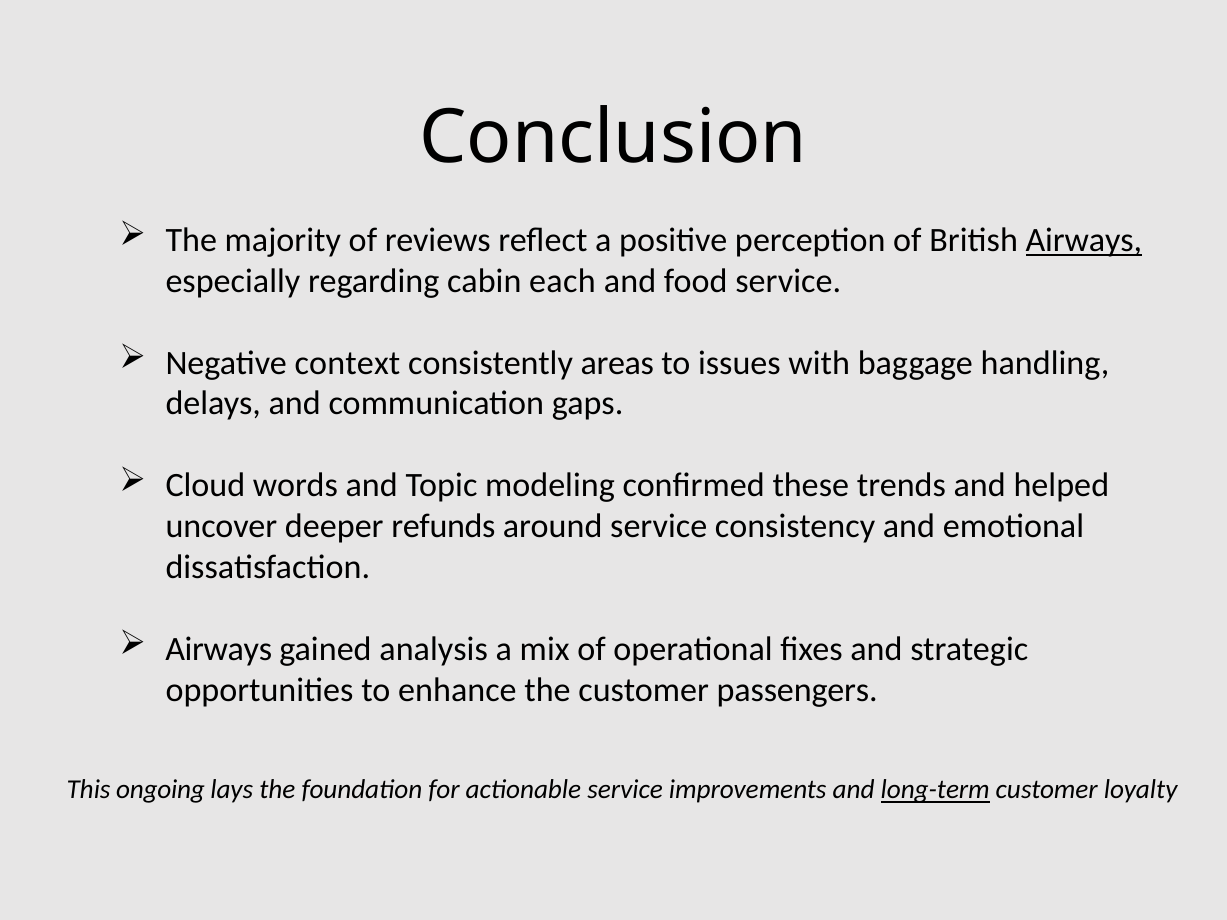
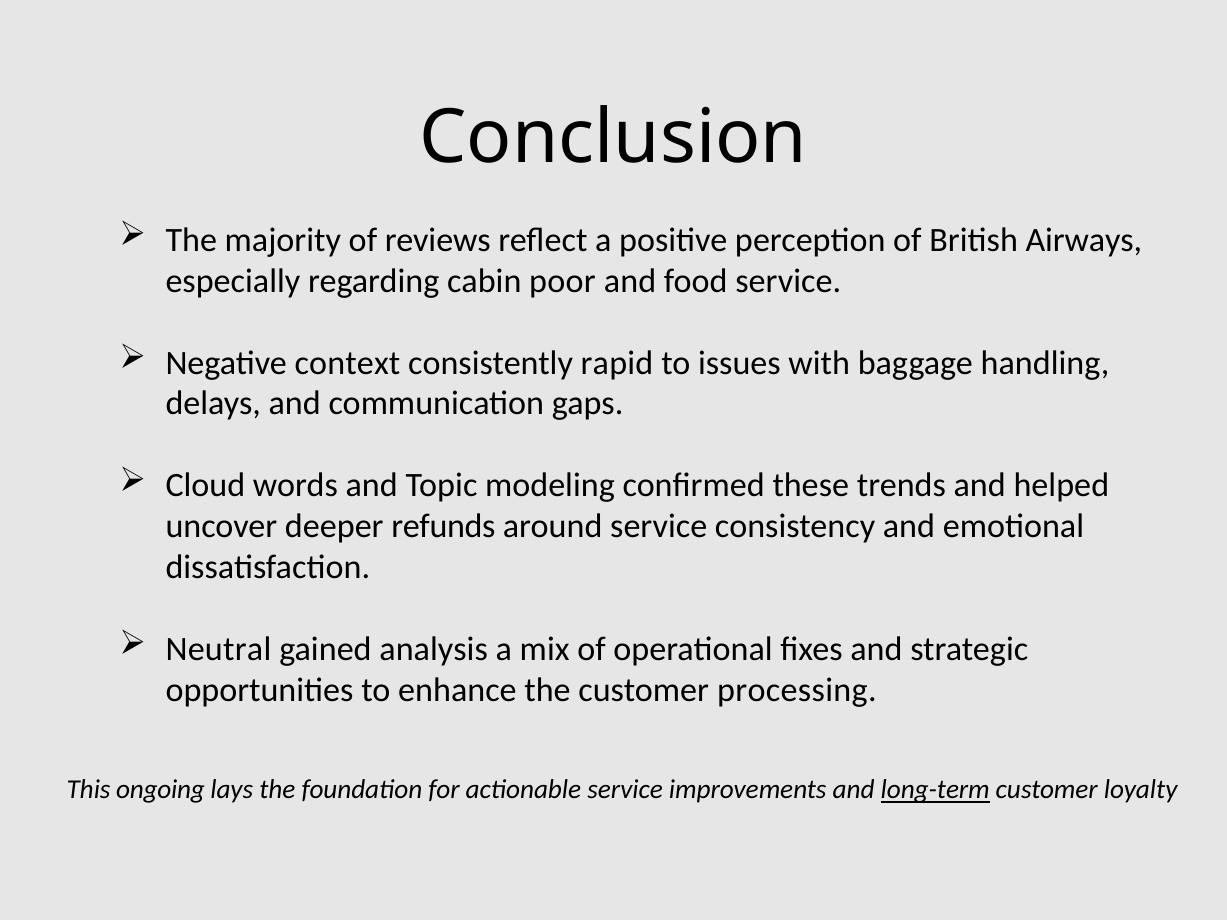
Airways underline: present -> none (1084, 240)
each: each -> poor (562, 281)
areas: areas -> rapid (617, 363)
Airways: Airways -> Neutral (218, 649)
passengers: passengers -> processing (797, 690)
